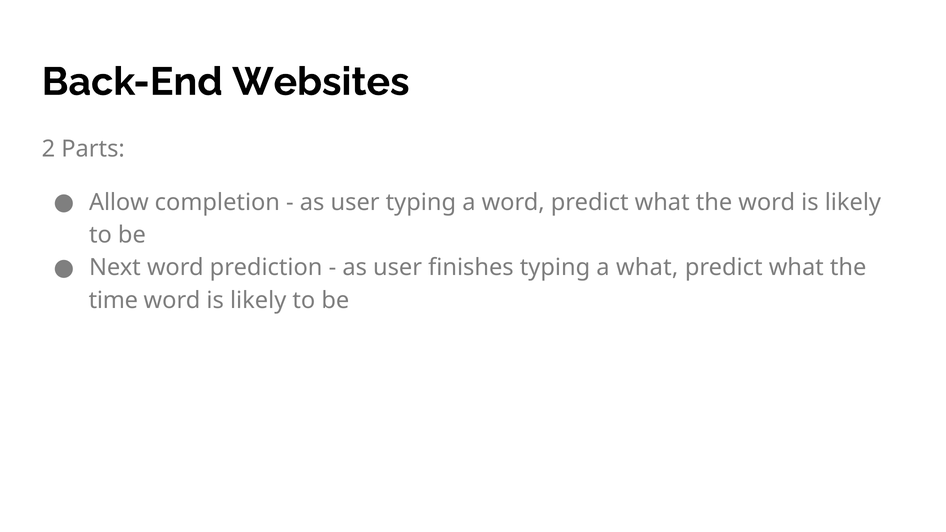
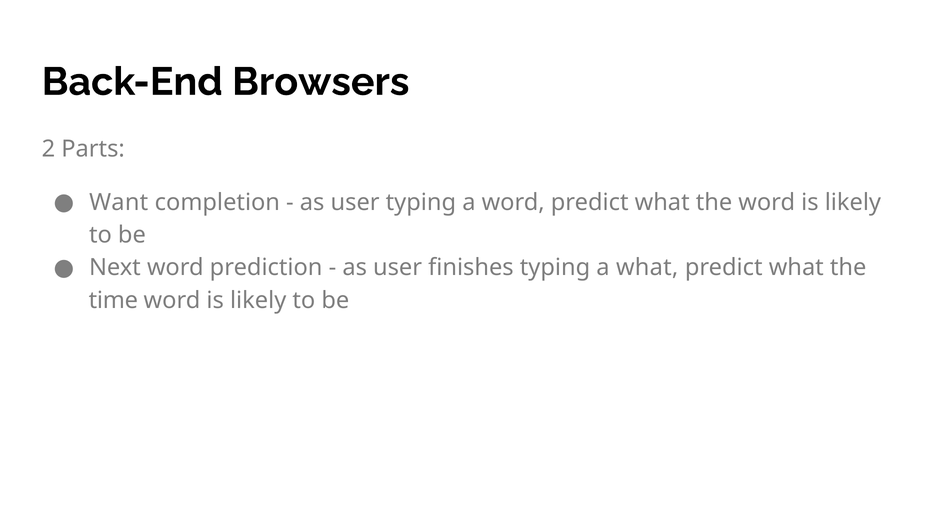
Websites: Websites -> Browsers (321, 82)
Allow: Allow -> Want (119, 202)
